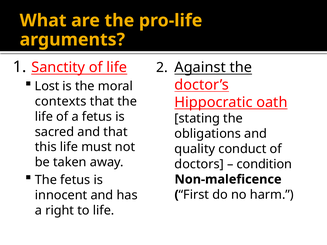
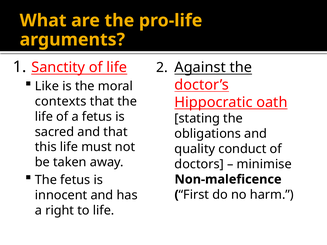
Lost: Lost -> Like (47, 86)
condition: condition -> minimise (264, 164)
